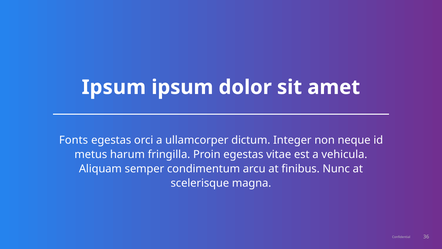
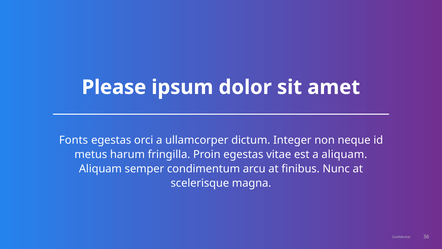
Ipsum: Ipsum -> Please (114, 87)
a vehicula: vehicula -> aliquam (344, 154)
